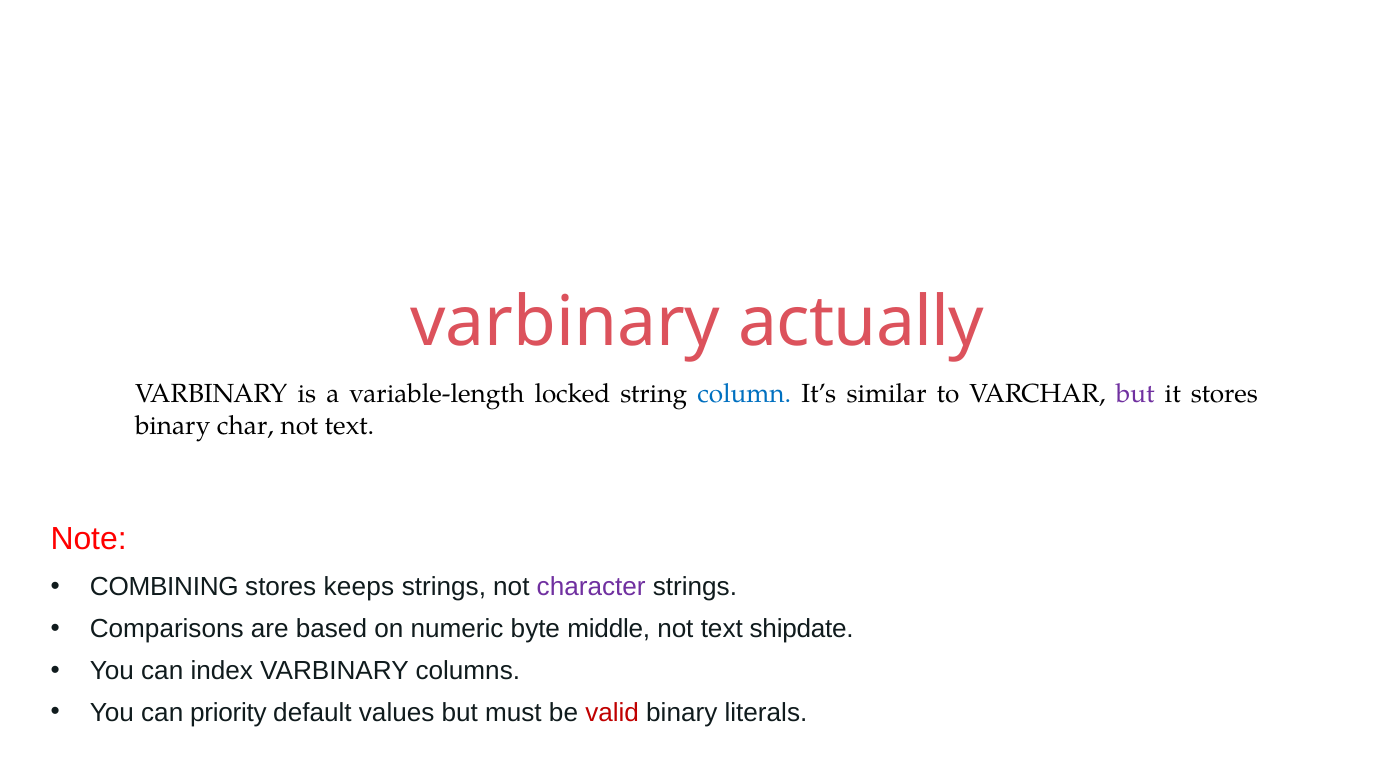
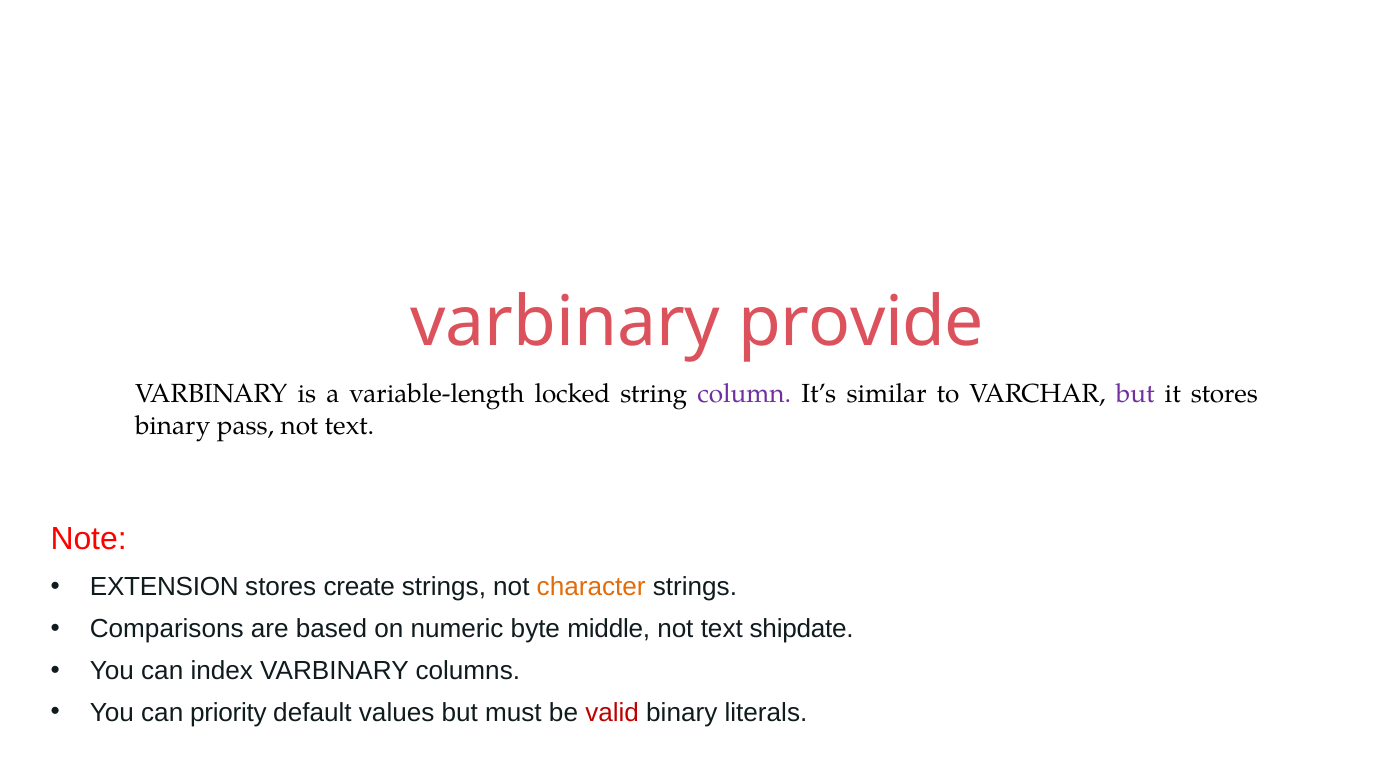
actually: actually -> provide (861, 323)
column colour: blue -> purple (744, 394)
char: char -> pass (246, 426)
COMBINING: COMBINING -> EXTENSION (164, 587)
keeps: keeps -> create (359, 587)
character colour: purple -> orange (591, 587)
